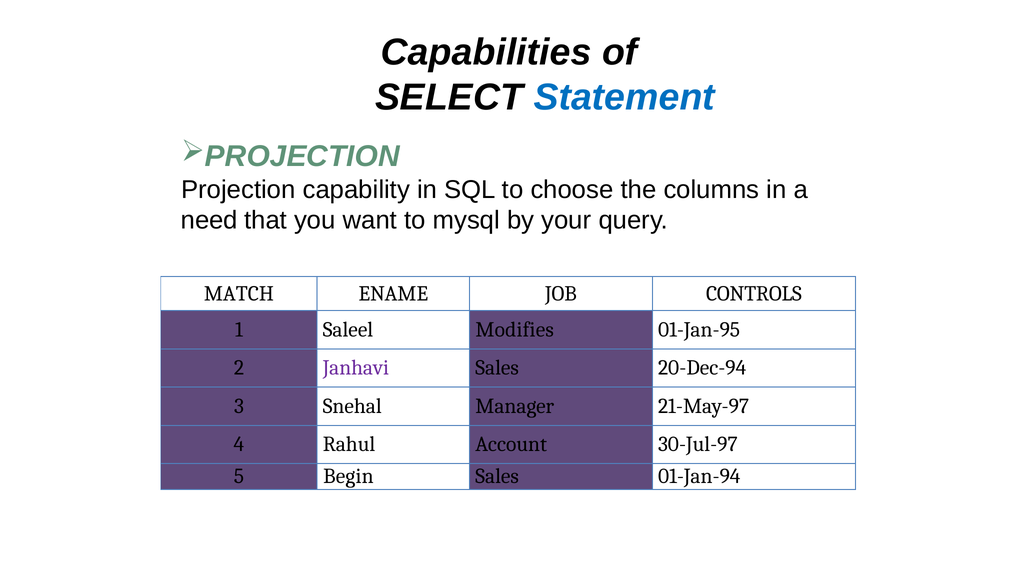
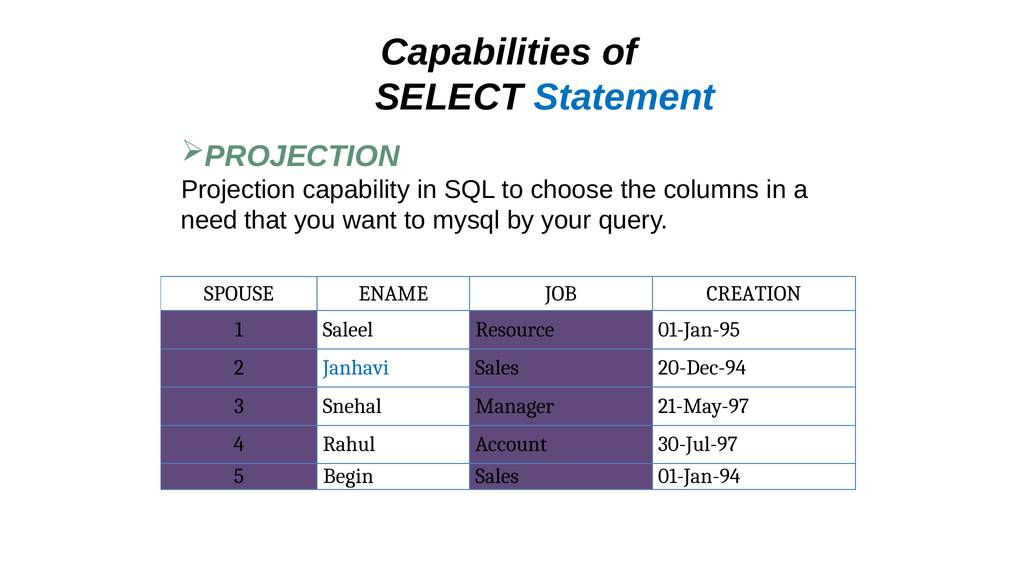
MATCH: MATCH -> SPOUSE (239, 293)
CONTROLS: CONTROLS -> CREATION (754, 293)
Modifies: Modifies -> Resource (515, 330)
Janhavi colour: purple -> blue (356, 368)
